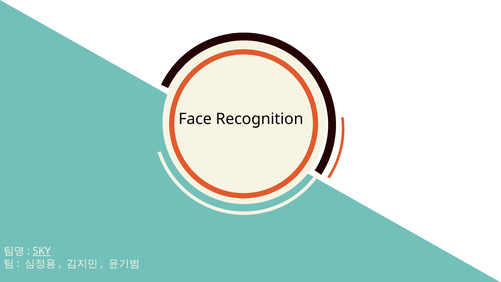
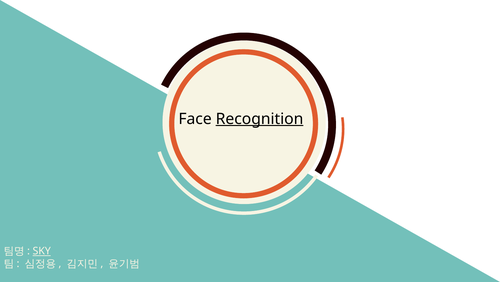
Recognition underline: none -> present (260, 119)
